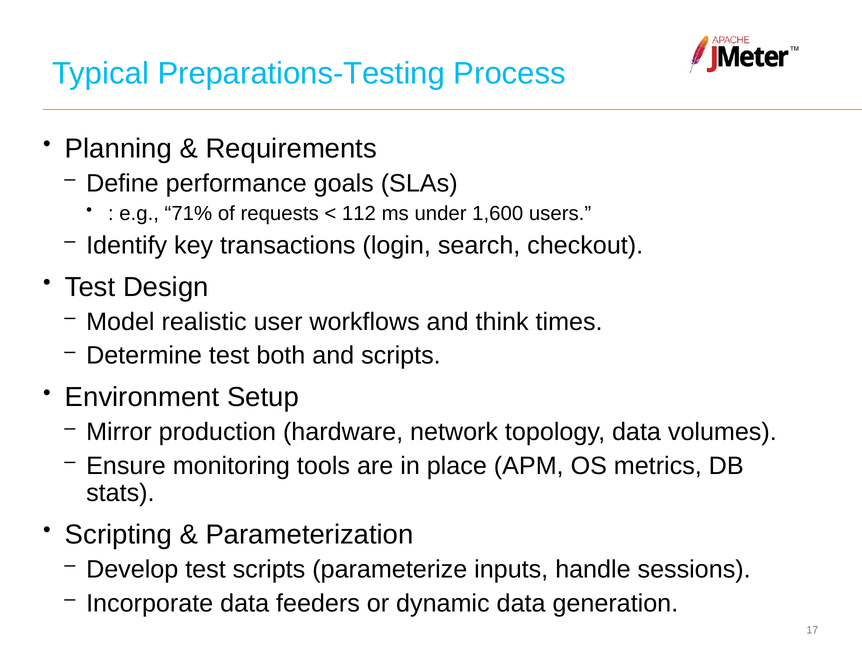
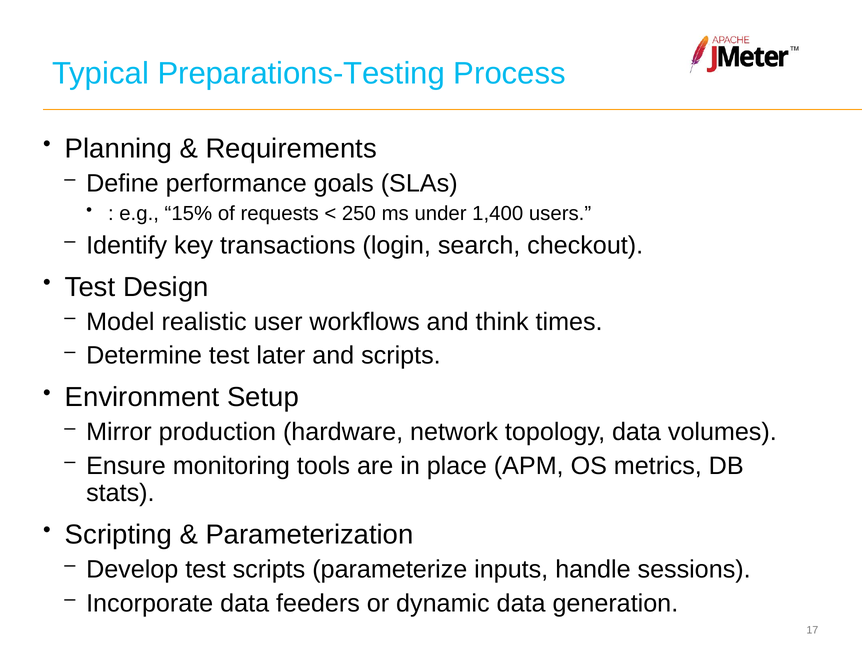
71%: 71% -> 15% (188, 214)
112: 112 -> 250 (359, 214)
1,600: 1,600 -> 1,400 (498, 214)
both: both -> later (281, 356)
